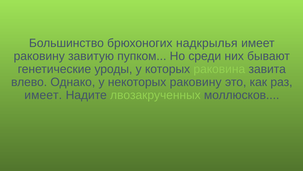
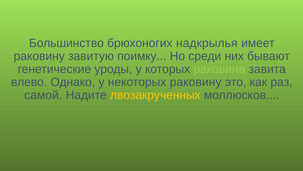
пупком: пупком -> поимку (142, 56)
имеет: имеет -> самой (43, 95)
лвозакрученных colour: light green -> yellow (155, 95)
